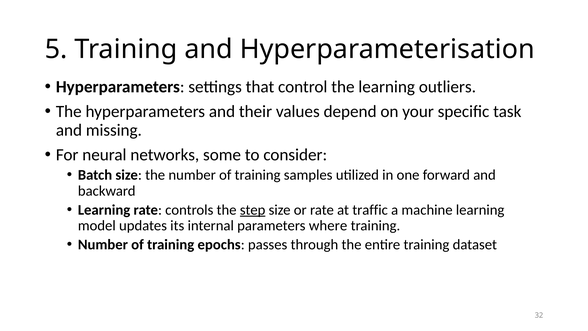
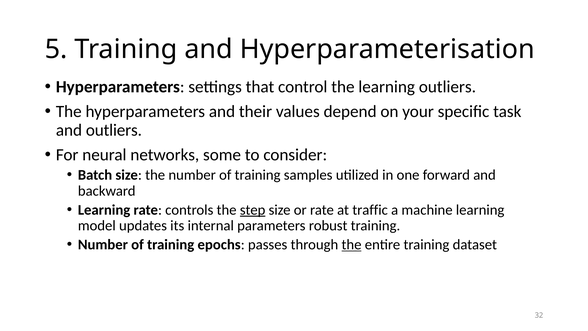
and missing: missing -> outliers (114, 130)
where: where -> robust (328, 226)
the underline: none -> present (352, 244)
